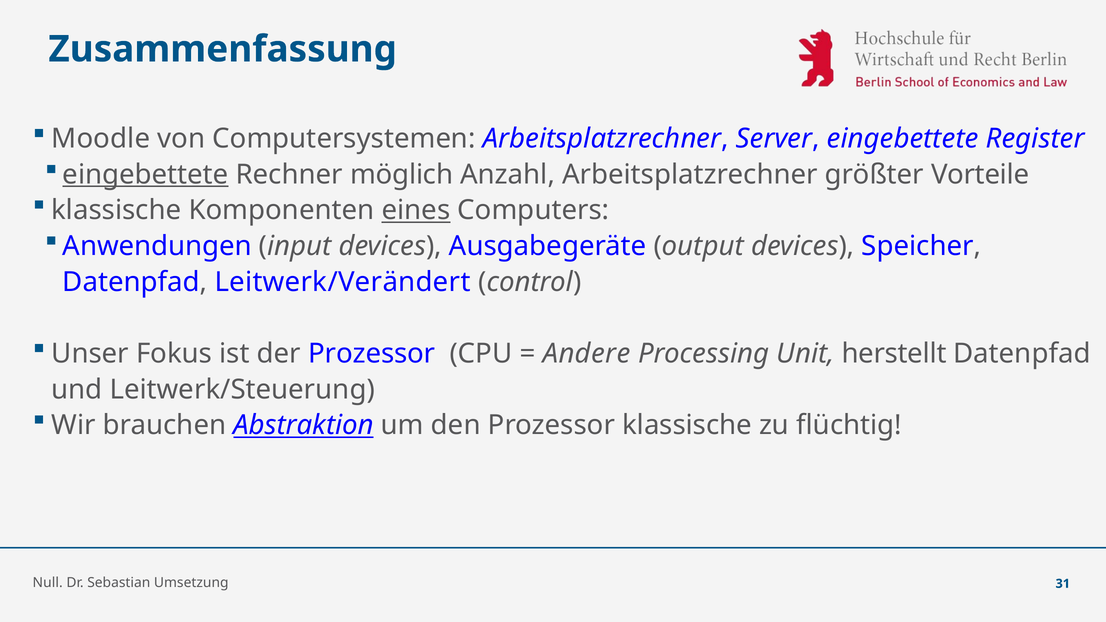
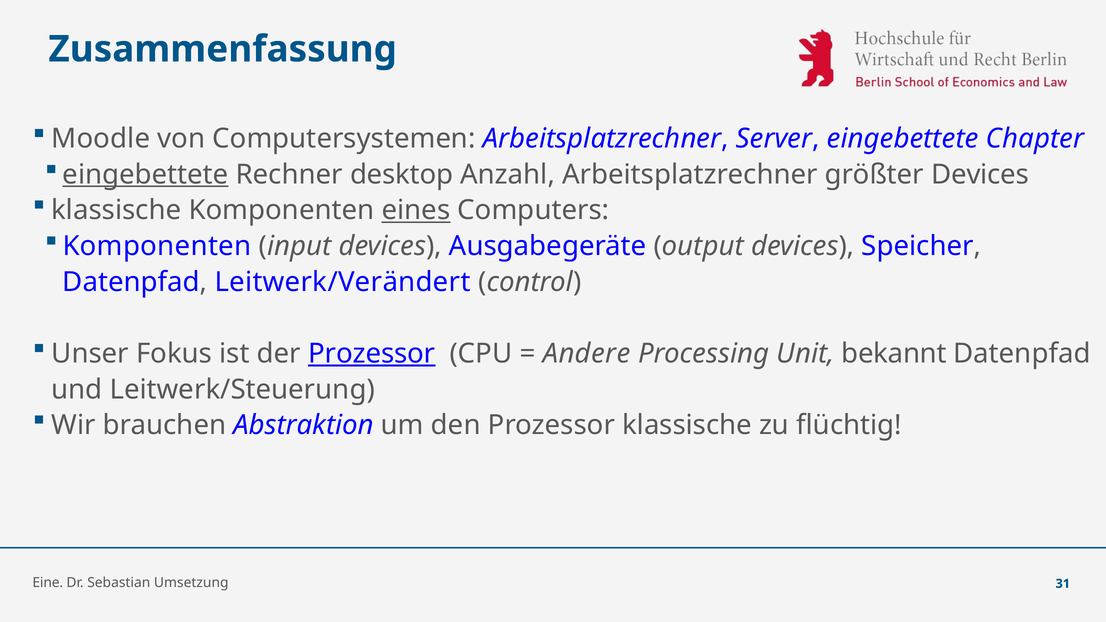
Register: Register -> Chapter (1035, 139)
möglich: möglich -> desktop (402, 175)
größter Vorteile: Vorteile -> Devices (980, 175)
Anwendungen: Anwendungen -> Komponenten (157, 246)
Prozessor underline: none -> present (372, 354)
herstellt: herstellt -> bekannt (894, 354)
Abstraktion underline: present -> none (304, 425)
Null: Null -> Eine (48, 583)
